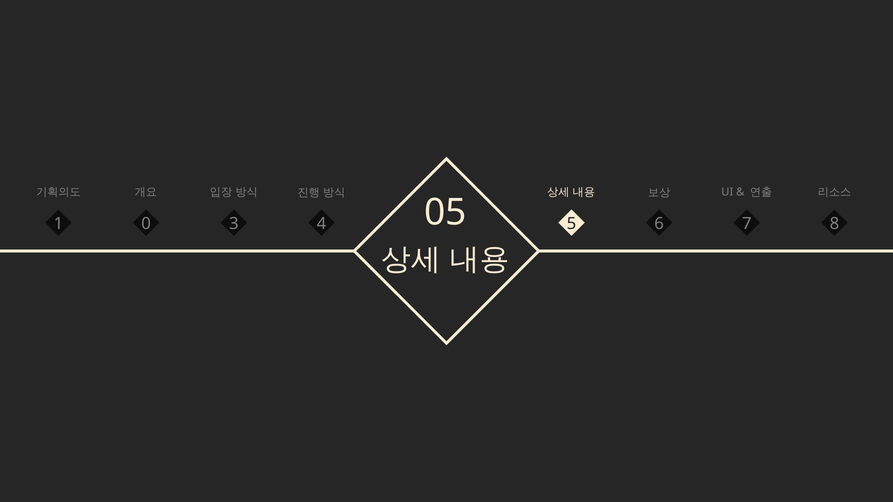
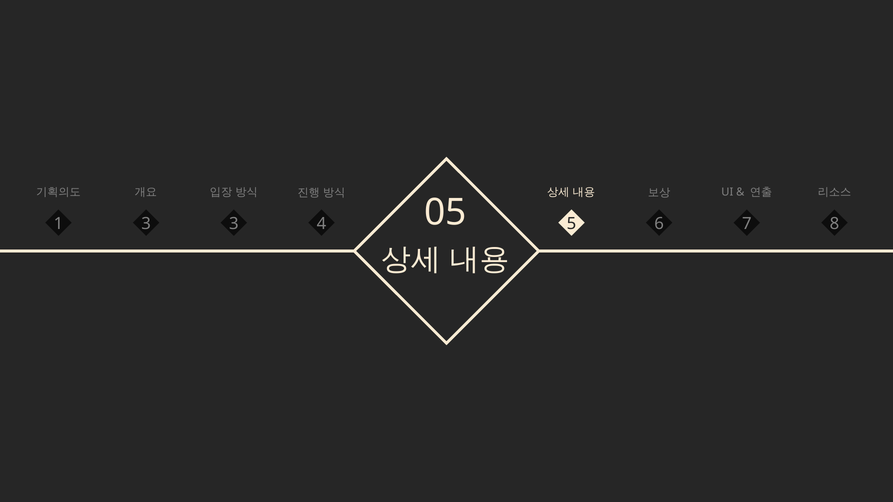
1 0: 0 -> 3 (146, 224)
